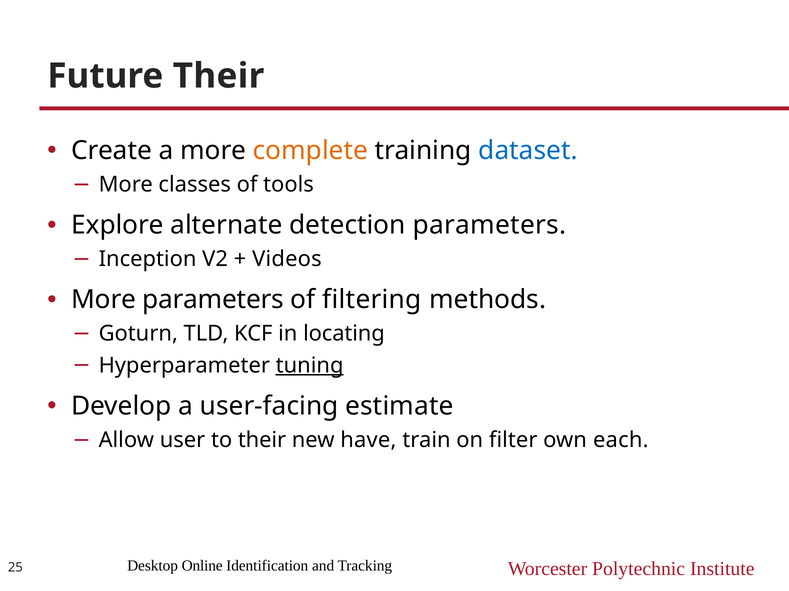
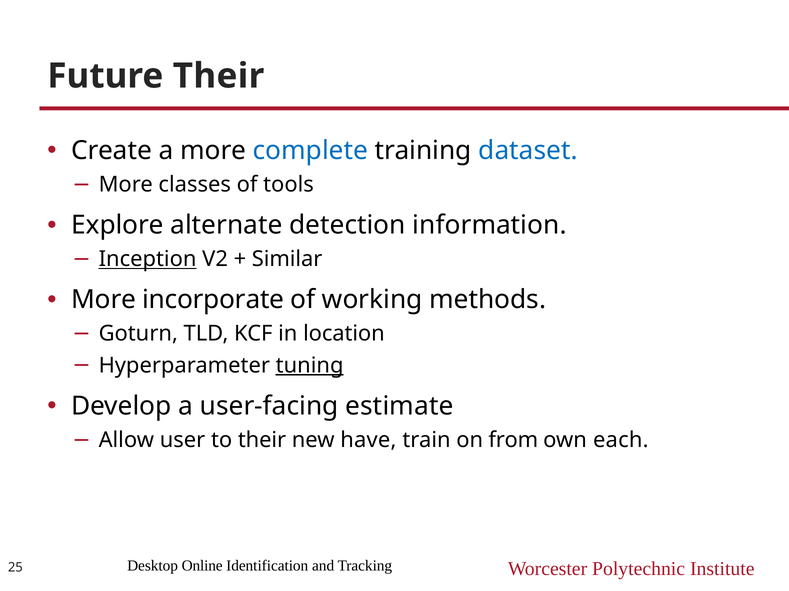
complete colour: orange -> blue (310, 151)
detection parameters: parameters -> information (490, 225)
Inception underline: none -> present (148, 259)
Videos: Videos -> Similar (287, 259)
More parameters: parameters -> incorporate (213, 300)
filtering: filtering -> working (372, 300)
locating: locating -> location (344, 334)
filter: filter -> from (513, 440)
